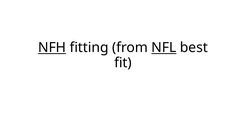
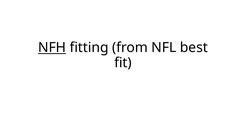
NFL underline: present -> none (164, 47)
